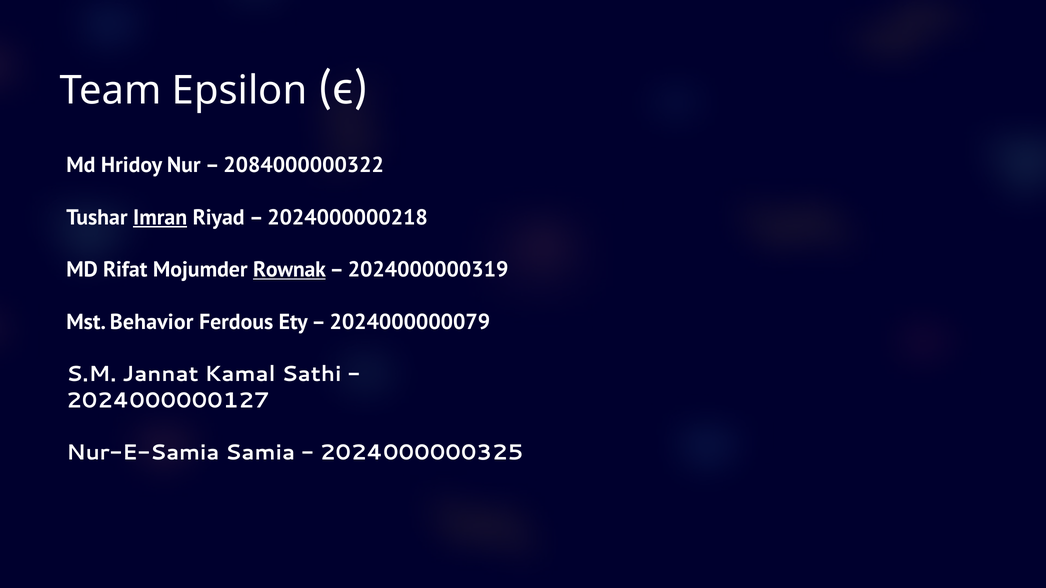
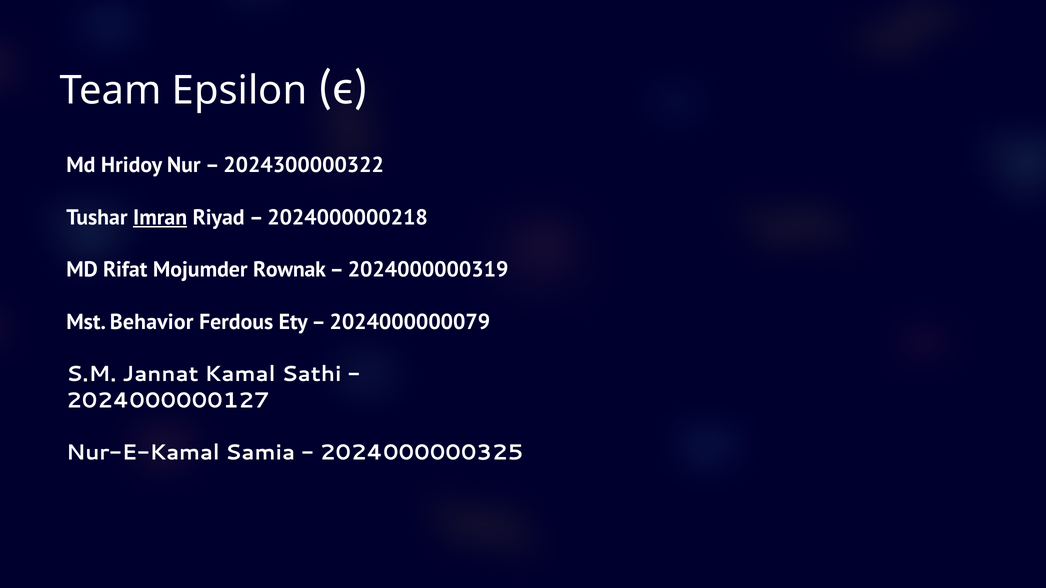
2084000000322: 2084000000322 -> 2024300000322 (304, 165)
Rownak underline: present -> none (289, 270)
Nur-E-Samia: Nur-E-Samia -> Nur-E-Kamal (143, 453)
